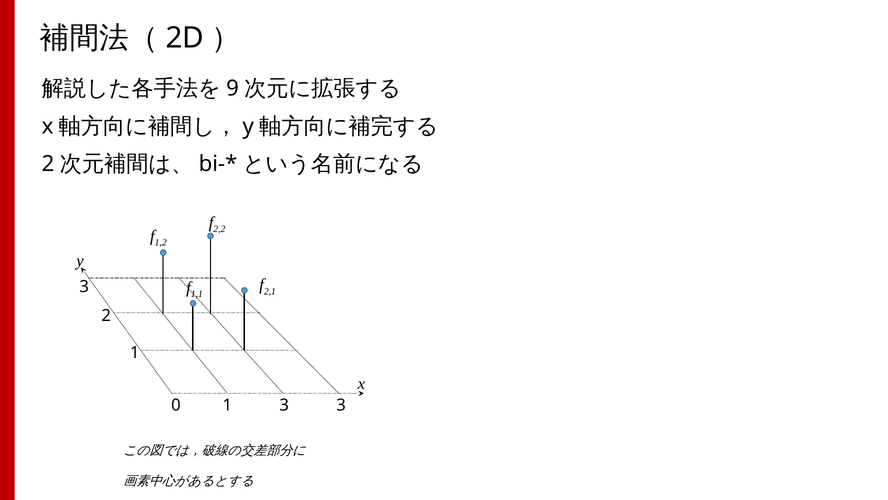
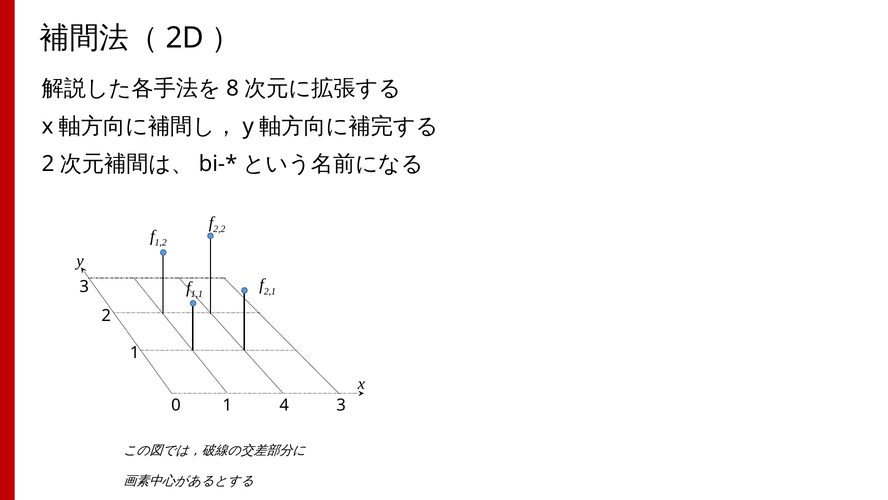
9: 9 -> 8 (233, 88)
0 1 3: 3 -> 4 (284, 405)
